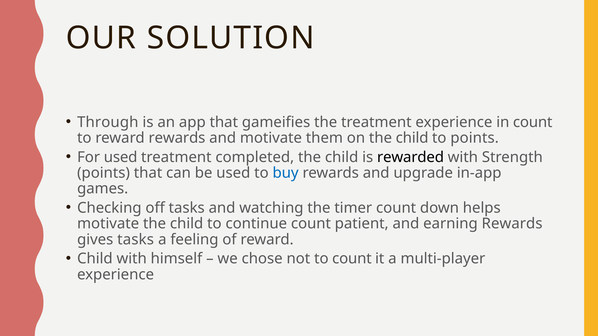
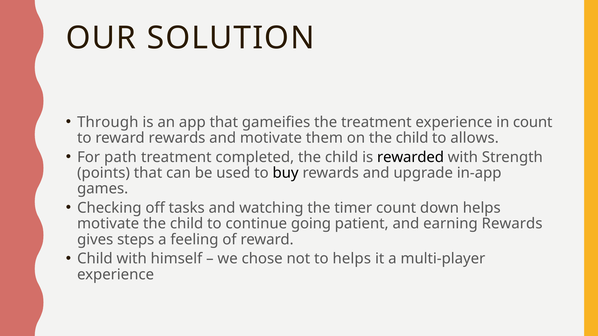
to points: points -> allows (475, 138)
For used: used -> path (120, 157)
buy colour: blue -> black (286, 173)
continue count: count -> going (311, 224)
gives tasks: tasks -> steps (136, 240)
to count: count -> helps (352, 259)
